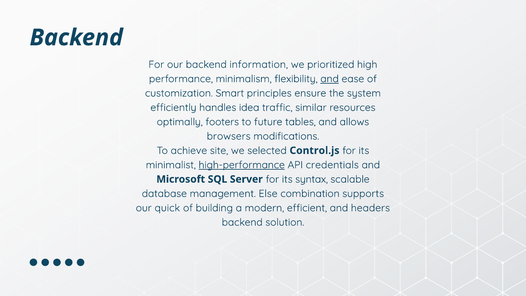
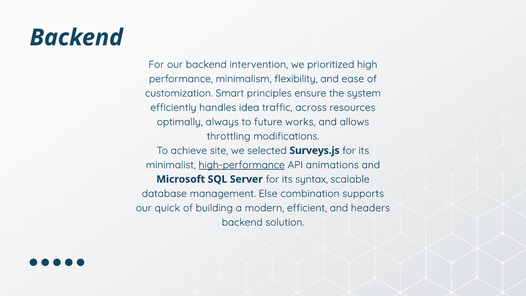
information: information -> intervention (259, 64)
and underline: present -> none (330, 79)
similar: similar -> across (311, 107)
footers: footers -> always (222, 122)
tables: tables -> works (300, 122)
browsers: browsers -> throttling (229, 136)
Control.js: Control.js -> Surveys.js (315, 150)
credentials: credentials -> animations (332, 165)
